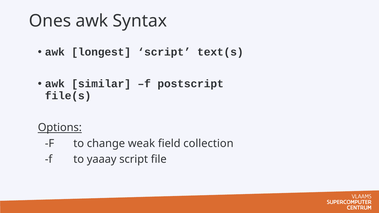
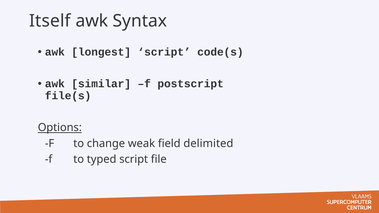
Ones: Ones -> Itself (50, 21)
text(s: text(s -> code(s (220, 52)
collection: collection -> delimited (208, 144)
yaaay: yaaay -> typed (102, 159)
